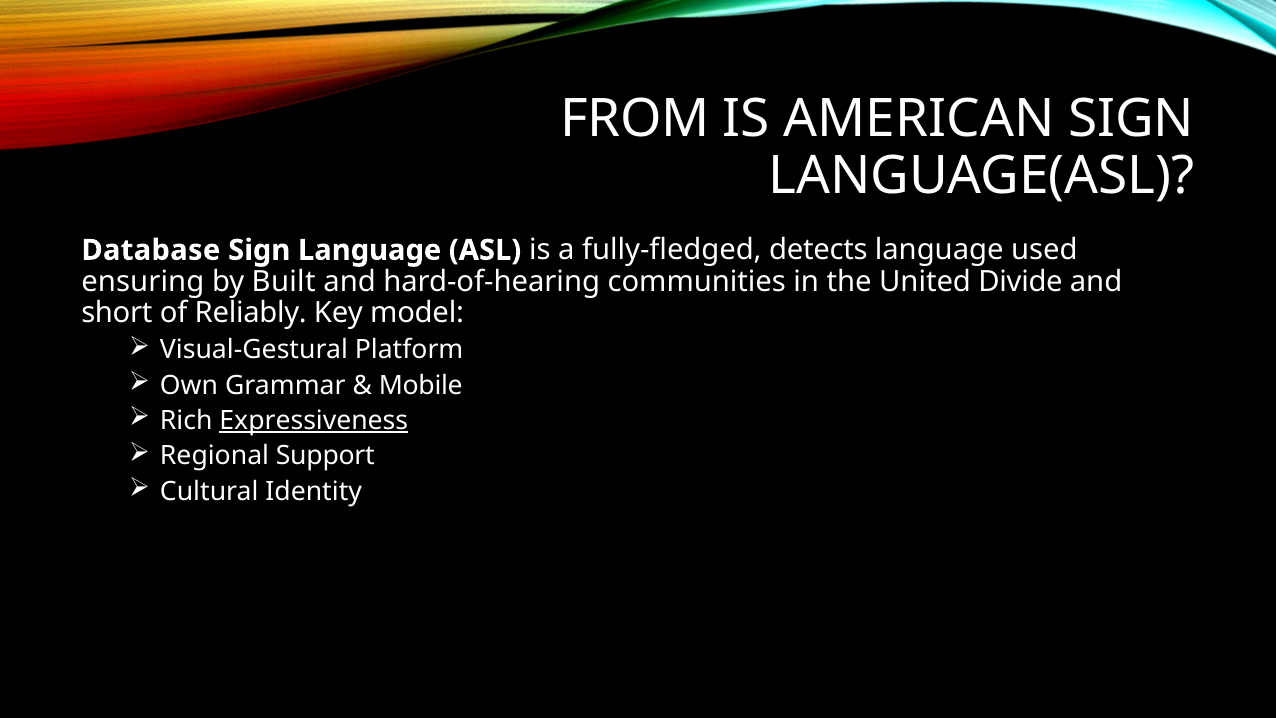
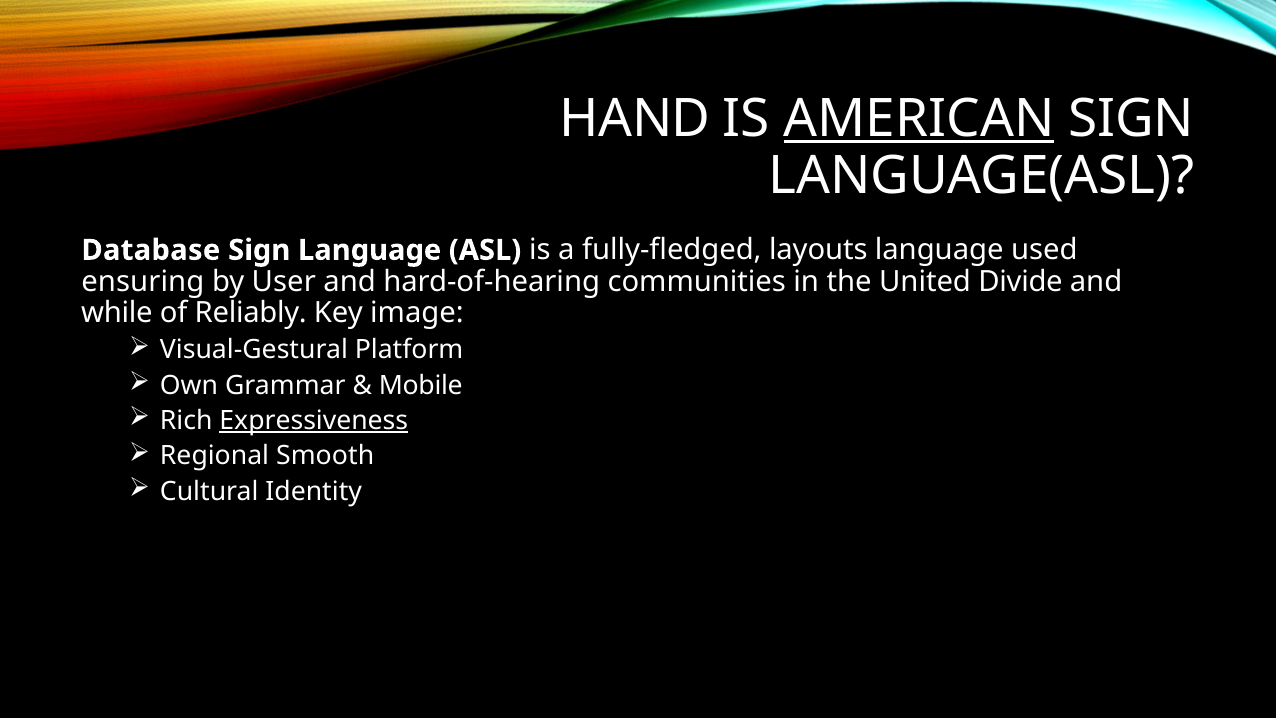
FROM: FROM -> HAND (635, 119)
AMERICAN underline: none -> present (919, 119)
detects: detects -> layouts (818, 250)
Built: Built -> User (284, 282)
short: short -> while (117, 313)
model: model -> image (417, 313)
Support: Support -> Smooth (325, 456)
